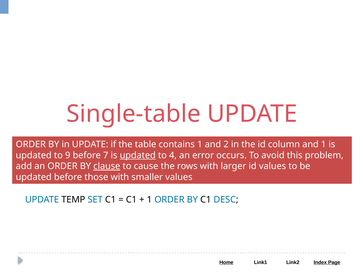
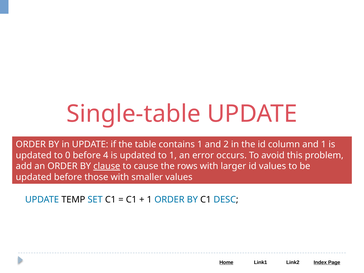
9: 9 -> 0 (68, 155)
7: 7 -> 4 (106, 155)
updated underline: present -> none (138, 155)
to 4: 4 -> 1 (173, 155)
